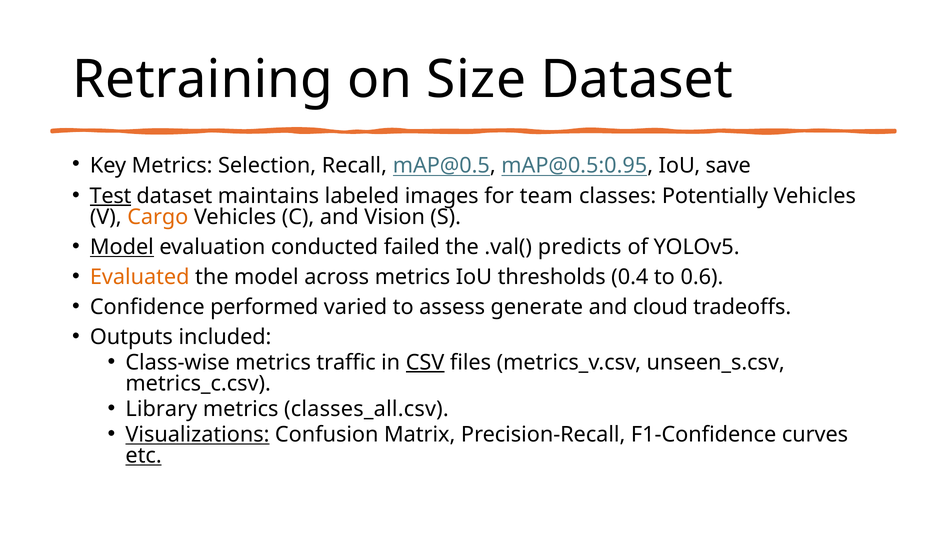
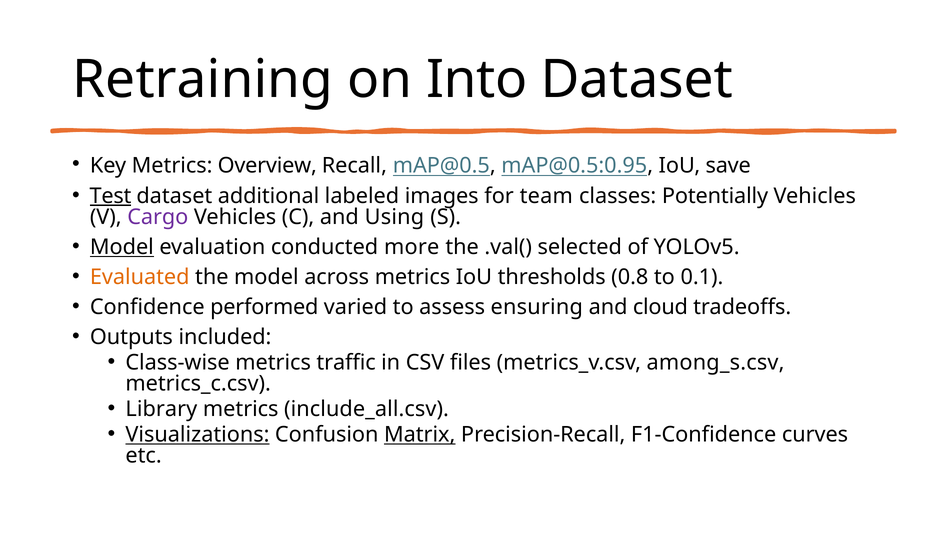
Size: Size -> Into (477, 80)
Selection: Selection -> Overview (267, 165)
maintains: maintains -> additional (269, 196)
Cargo colour: orange -> purple (158, 217)
Vision: Vision -> Using (394, 217)
failed: failed -> more (412, 247)
predicts: predicts -> selected (580, 247)
0.4: 0.4 -> 0.8 (630, 277)
0.6: 0.6 -> 0.1 (702, 277)
generate: generate -> ensuring (537, 307)
CSV underline: present -> none (425, 362)
unseen_s.csv: unseen_s.csv -> among_s.csv (716, 362)
classes_all.csv: classes_all.csv -> include_all.csv (367, 409)
Matrix underline: none -> present (420, 434)
etc underline: present -> none (144, 455)
